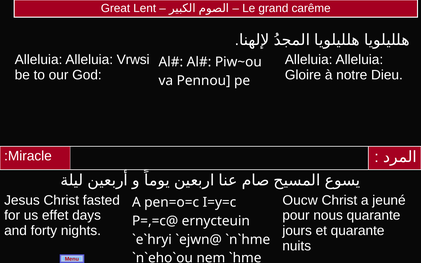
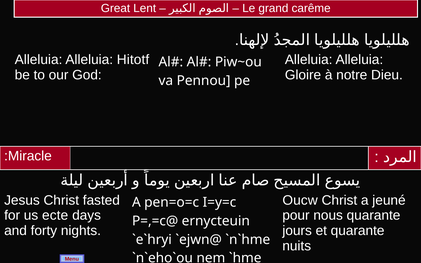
Vrwsi: Vrwsi -> Hitotf (133, 60)
effet: effet -> ecte (55, 216)
